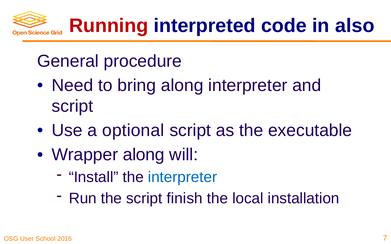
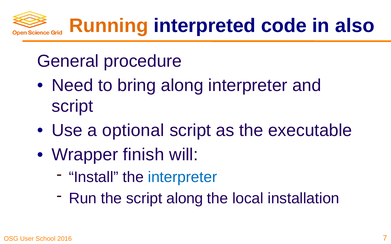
Running colour: red -> orange (109, 26)
Wrapper along: along -> finish (144, 155)
script finish: finish -> along (185, 199)
